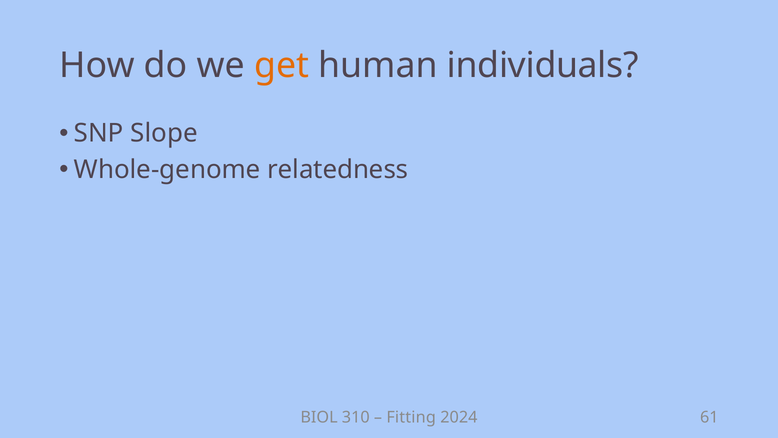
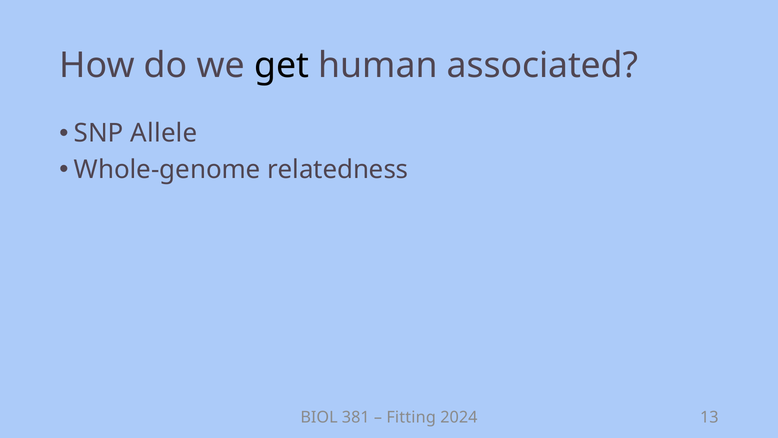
get colour: orange -> black (282, 65)
individuals: individuals -> associated (543, 65)
Slope: Slope -> Allele (164, 133)
310: 310 -> 381 (356, 417)
61: 61 -> 13 (709, 417)
